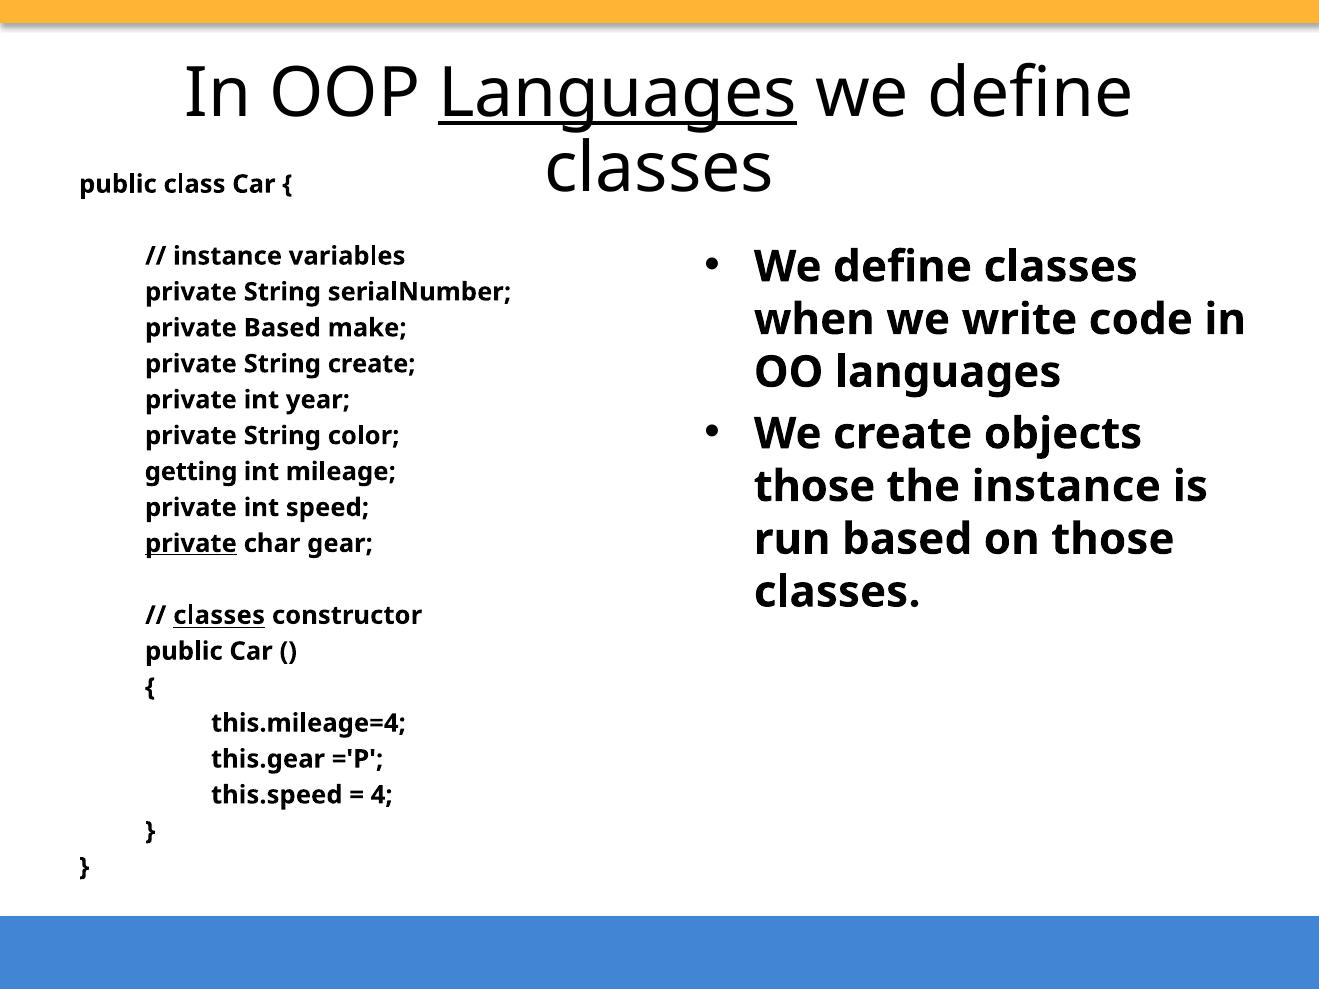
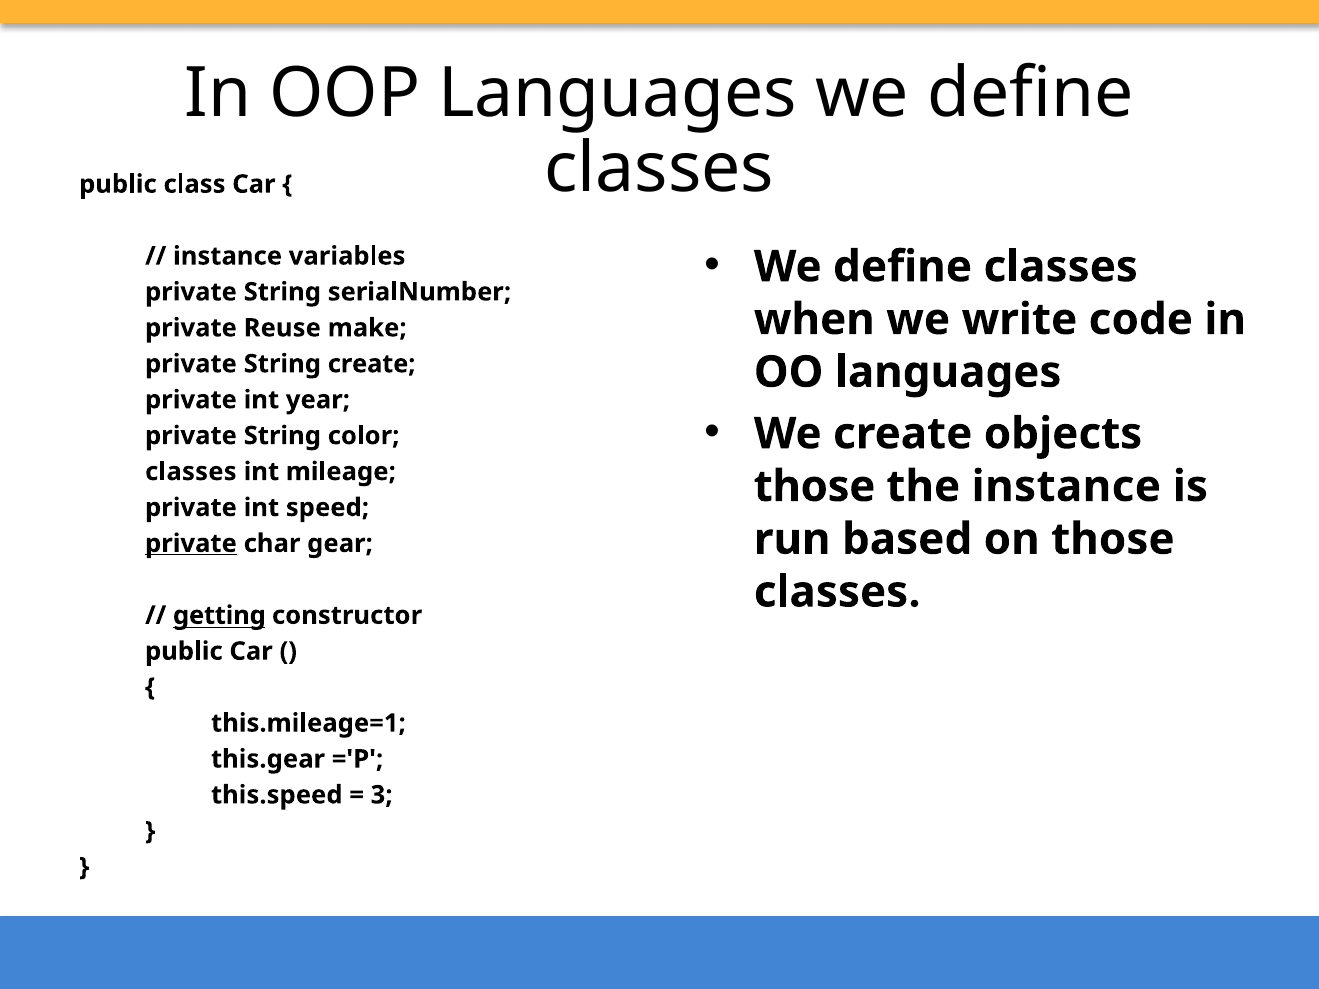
Languages underline: present -> none (618, 93)
private Based: Based -> Reuse (282, 328)
getting: getting -> classes (191, 472)
classes: classes -> getting (219, 616)
this.mileage=4: this.mileage=4 -> this.mileage=1 (308, 723)
4: 4 -> 3 (382, 795)
